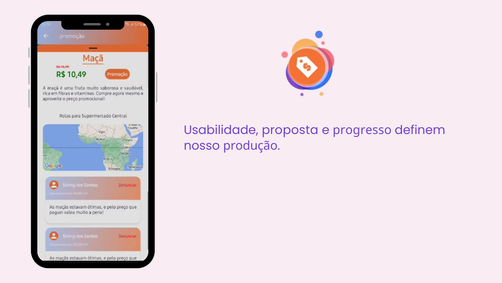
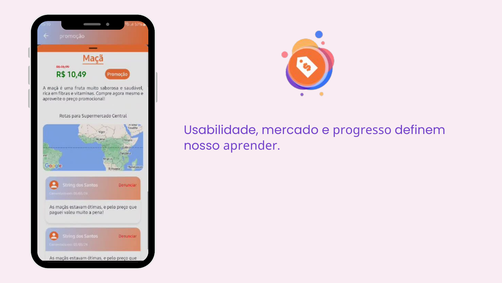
proposta: proposta -> mercado (290, 130)
produção: produção -> aprender (250, 146)
